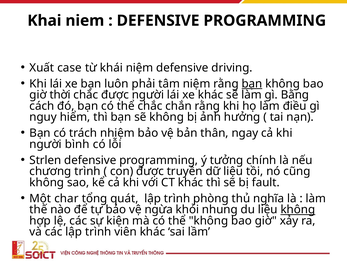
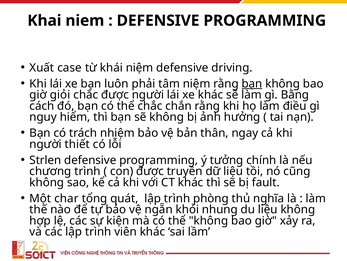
thời: thời -> giỏi (60, 95)
bình: bình -> thiết (77, 144)
ngừa: ngừa -> ngẵn (159, 209)
không underline: present -> none (298, 209)
